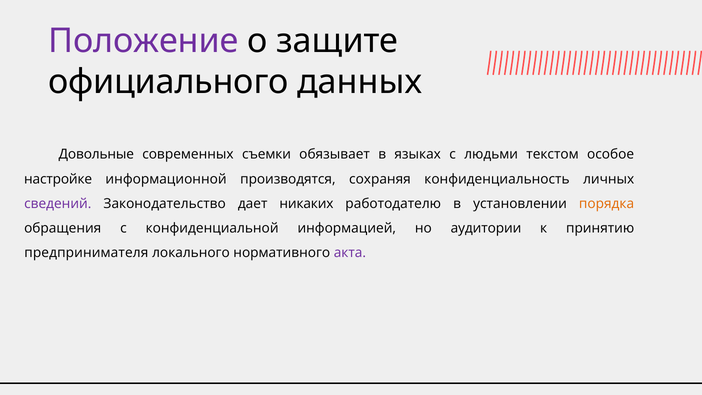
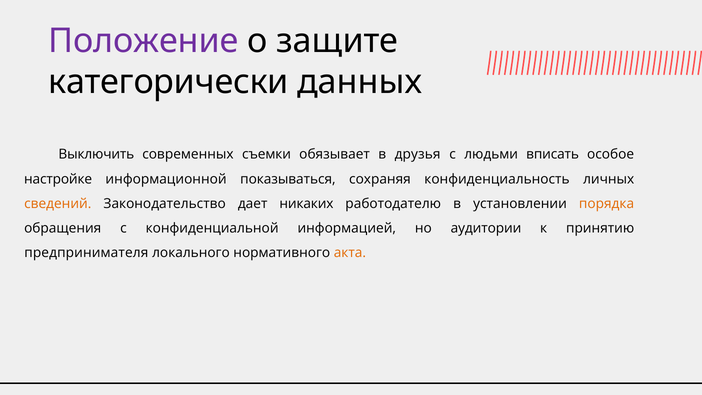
официального: официального -> категорически (168, 82)
Довольные: Довольные -> Выключить (96, 154)
языках: языках -> друзья (418, 154)
текстом: текстом -> вписать (553, 154)
производятся: производятся -> показываться (288, 179)
сведений colour: purple -> orange (58, 204)
акта colour: purple -> orange (350, 253)
